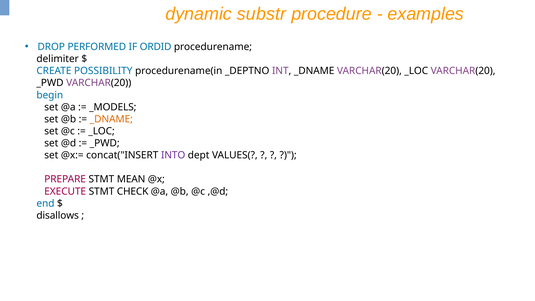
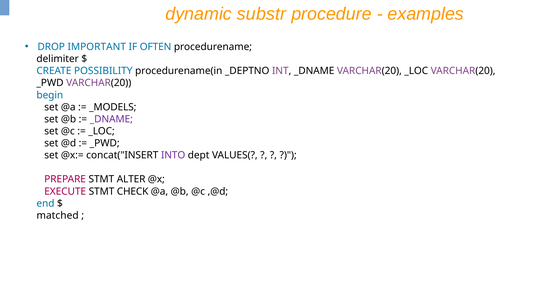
PERFORMED: PERFORMED -> IMPORTANT (97, 47)
ORDID: ORDID -> OFTEN (156, 47)
_DNAME colour: orange -> purple (111, 119)
MEAN: MEAN -> ALTER (131, 179)
disallows: disallows -> matched (58, 215)
